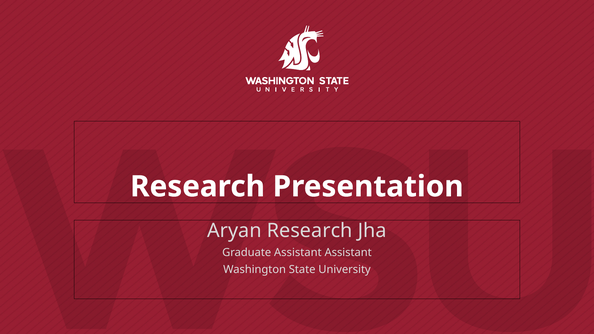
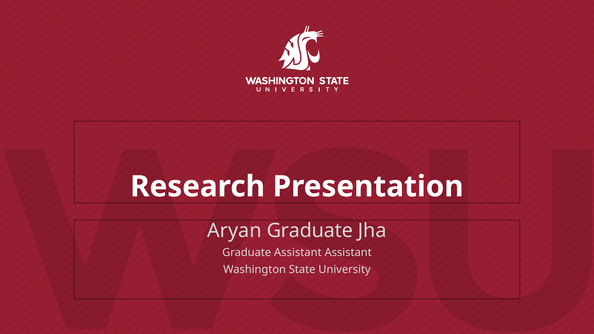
Aryan Research: Research -> Graduate (310, 231)
